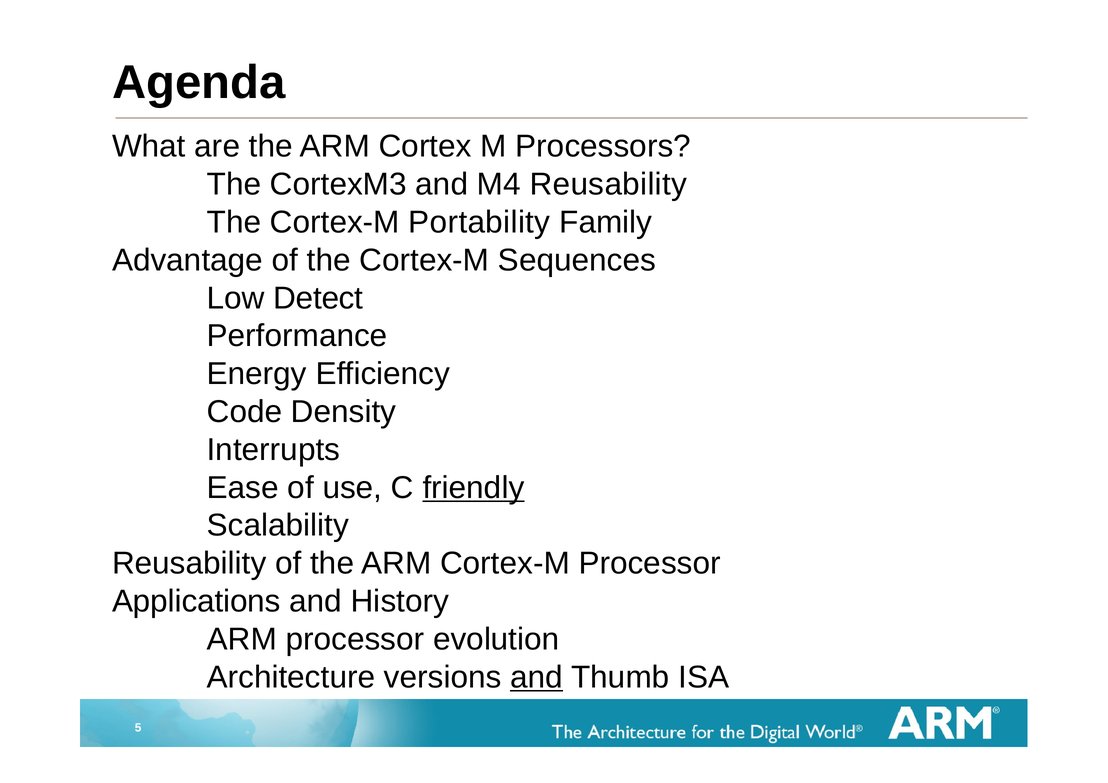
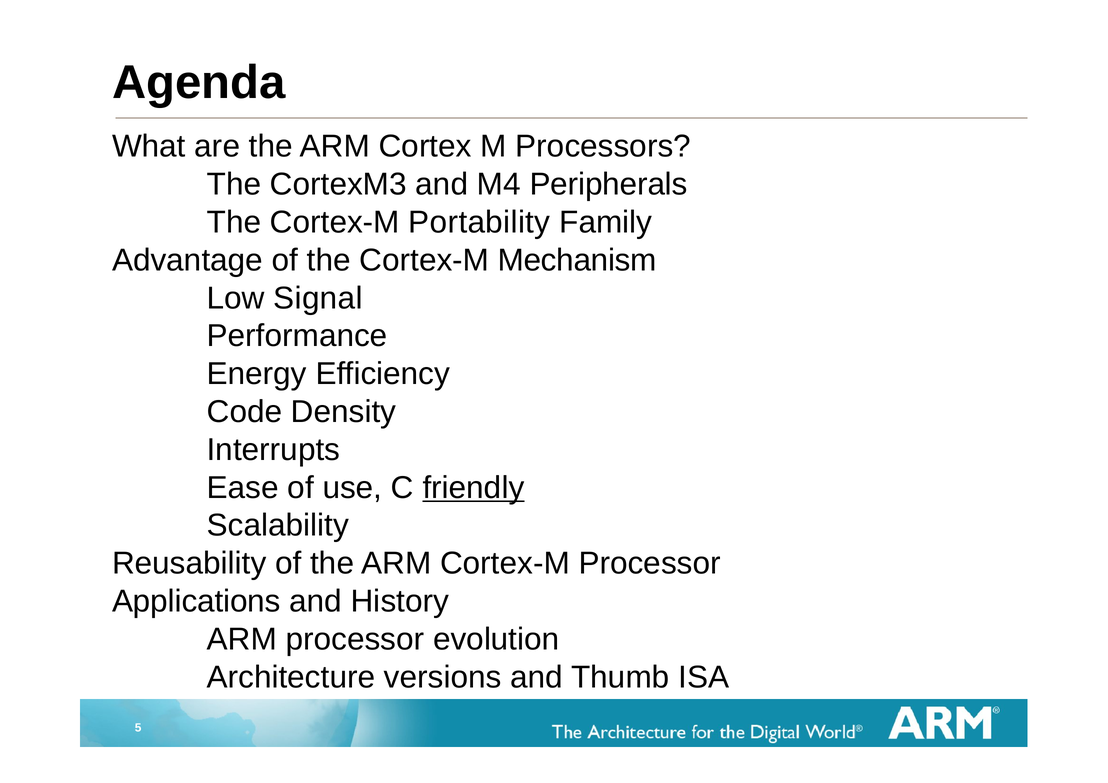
M4 Reusability: Reusability -> Peripherals (609, 184)
Sequences: Sequences -> Mechanism (577, 260)
Detect: Detect -> Signal (318, 298)
and underline: present -> none (537, 677)
